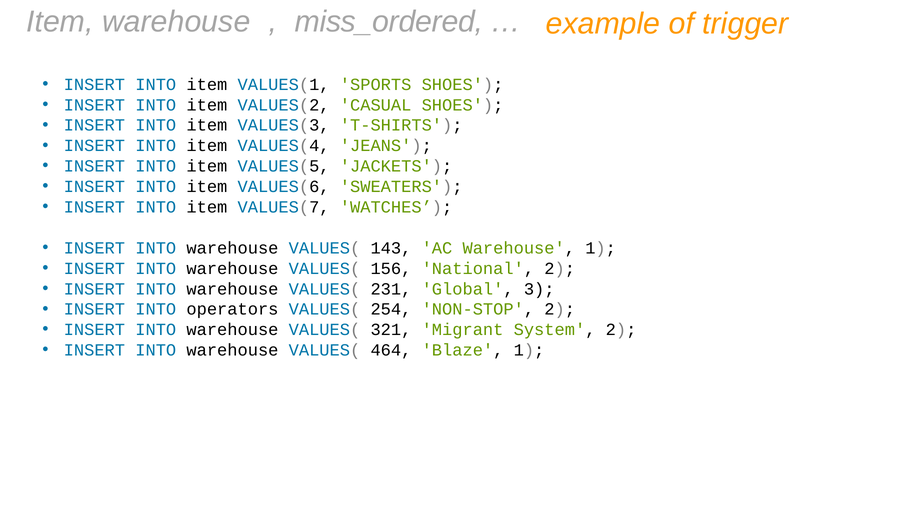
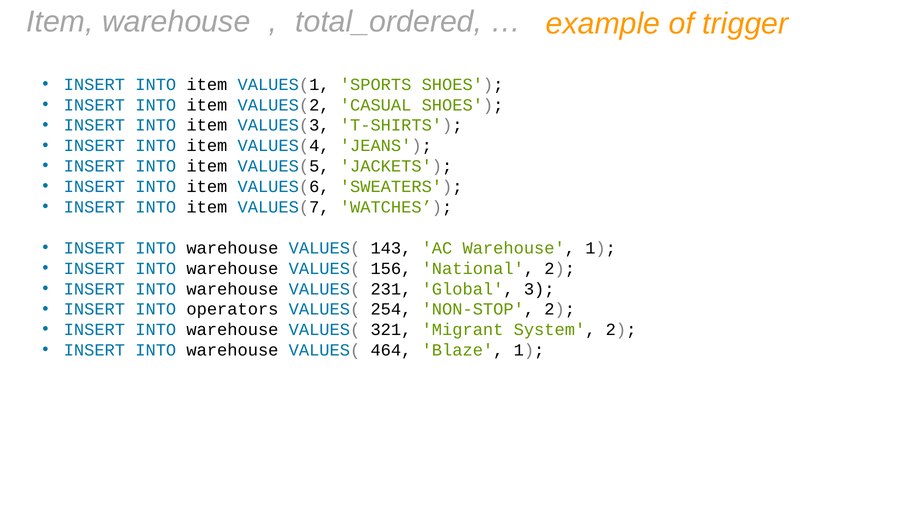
miss_ordered: miss_ordered -> total_ordered (389, 22)
